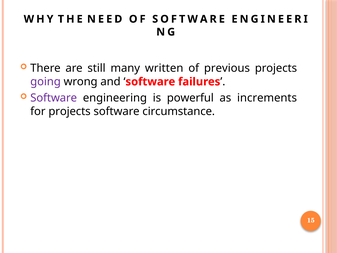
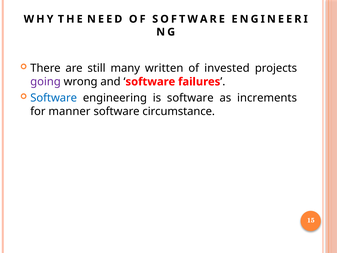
previous: previous -> invested (227, 68)
Software colour: purple -> blue (54, 98)
is powerful: powerful -> software (190, 98)
for projects: projects -> manner (69, 111)
